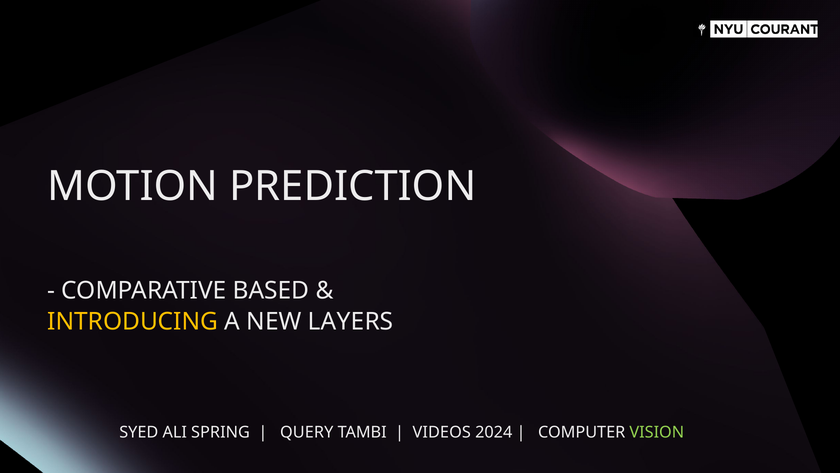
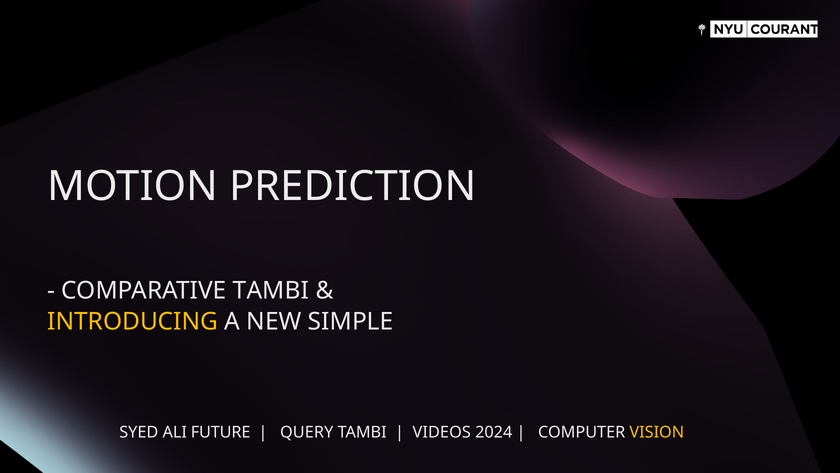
COMPARATIVE BASED: BASED -> TAMBI (271, 290)
LAYERS: LAYERS -> SIMPLE (351, 321)
SPRING: SPRING -> FUTURE (221, 432)
VISION colour: light green -> yellow (657, 432)
